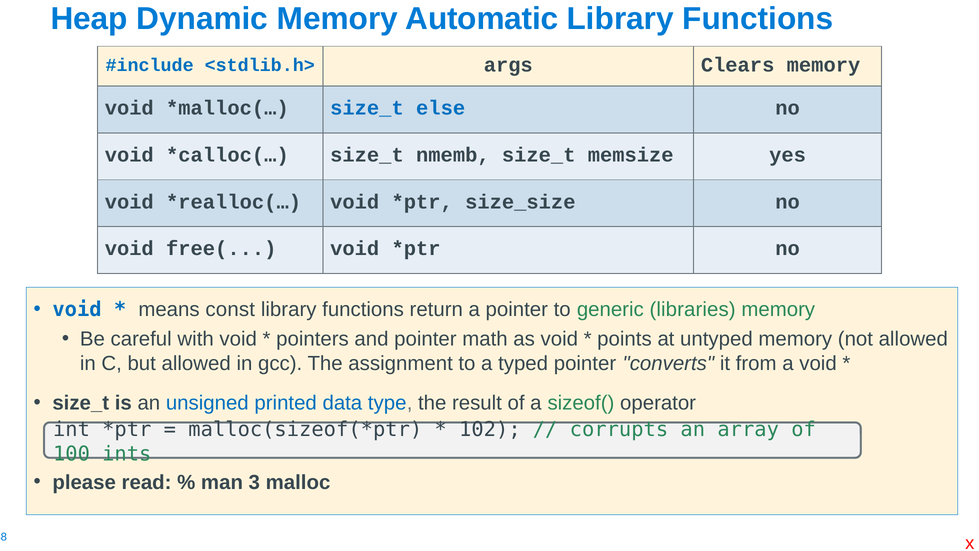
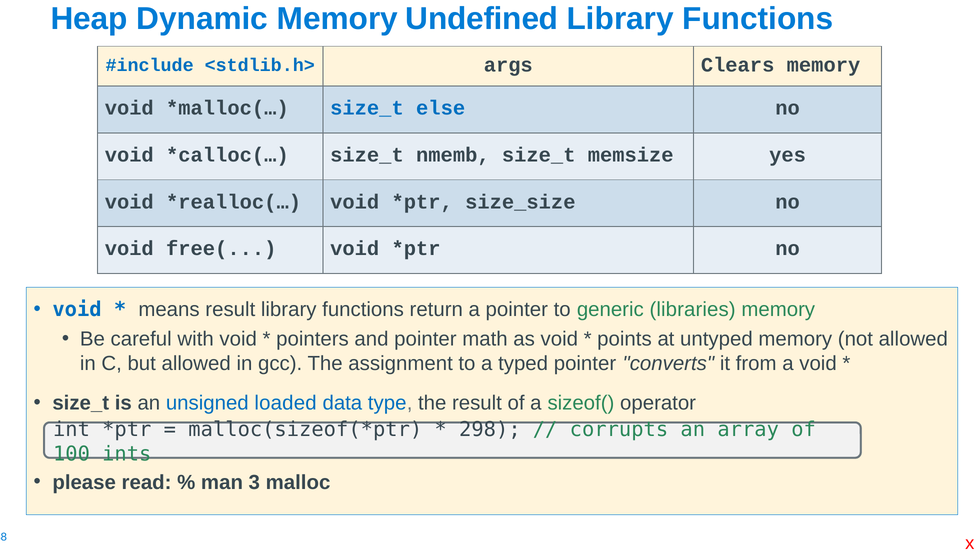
Automatic: Automatic -> Undefined (482, 19)
means const: const -> result (230, 309)
printed: printed -> loaded (286, 403)
102: 102 -> 298 (490, 429)
